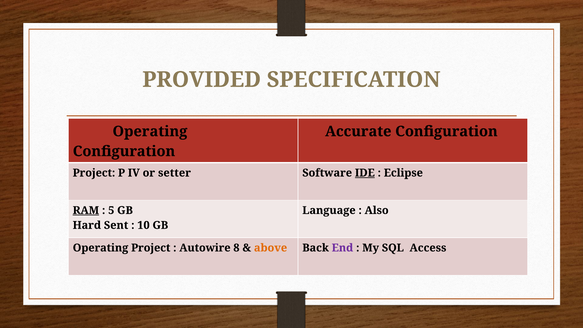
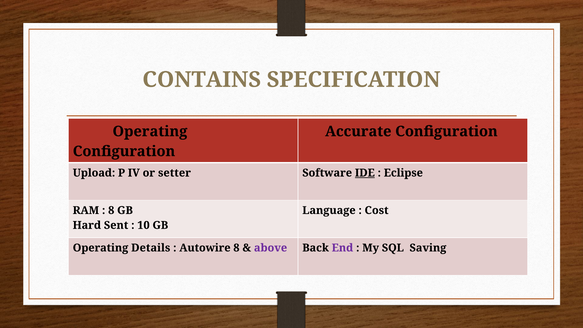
PROVIDED: PROVIDED -> CONTAINS (202, 80)
Project: Project -> Upload (94, 173)
RAM underline: present -> none (86, 210)
5: 5 -> 8 (111, 210)
Also: Also -> Cost (377, 210)
Operating Project: Project -> Details (151, 248)
above colour: orange -> purple (271, 248)
Access: Access -> Saving (428, 248)
